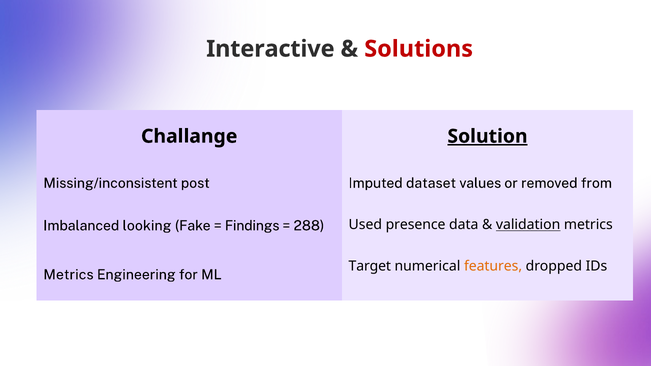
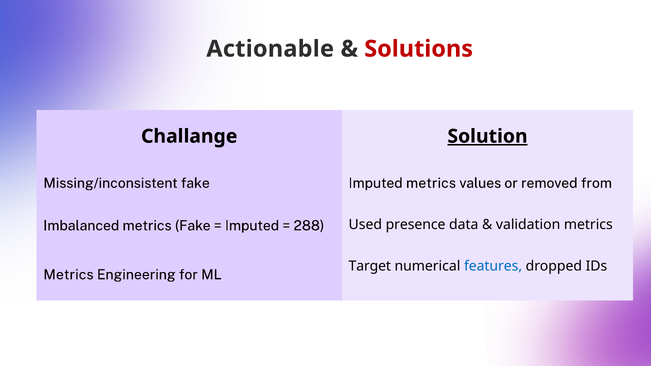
Interactive: Interactive -> Actionable (270, 49)
Missing/inconsistent post: post -> fake (195, 183)
Imputed dataset: dataset -> metrics (431, 183)
Imbalanced looking: looking -> metrics (147, 226)
Findings: Findings -> Imputed (252, 226)
validation underline: present -> none (528, 225)
features colour: orange -> blue (493, 266)
